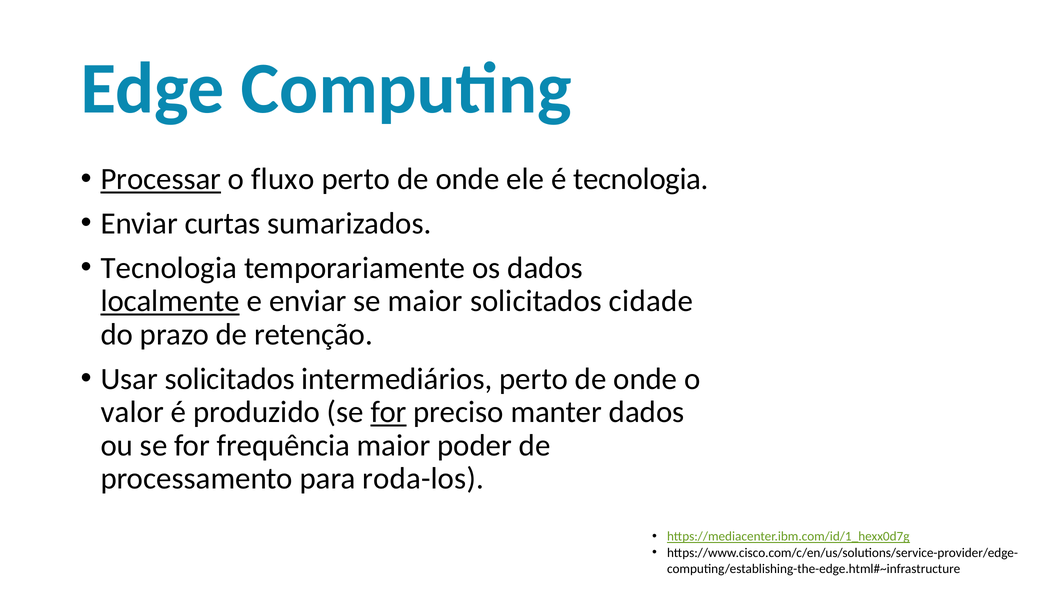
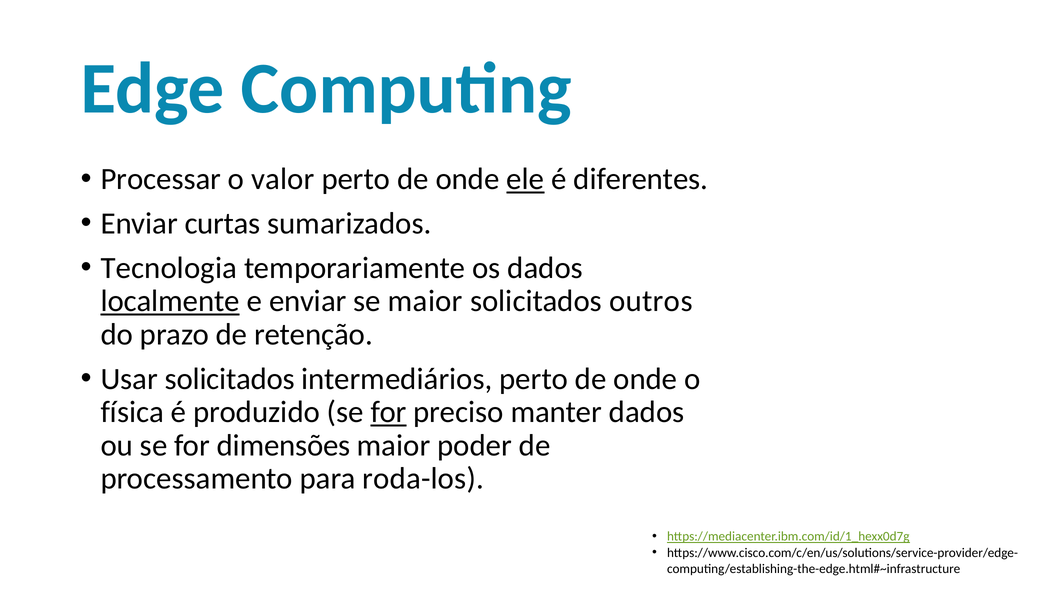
Processar underline: present -> none (161, 179)
fluxo: fluxo -> valor (283, 179)
ele underline: none -> present (525, 179)
é tecnologia: tecnologia -> diferentes (641, 179)
cidade: cidade -> outros (651, 301)
valor: valor -> física (132, 412)
frequência: frequência -> dimensões (284, 445)
